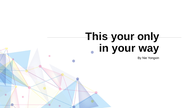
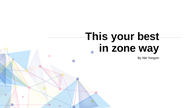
only: only -> best (148, 37)
in your: your -> zone (124, 48)
